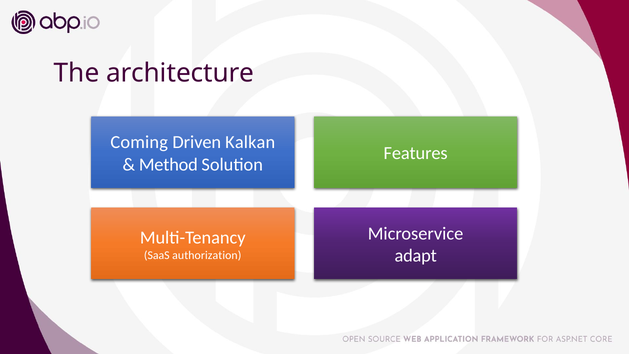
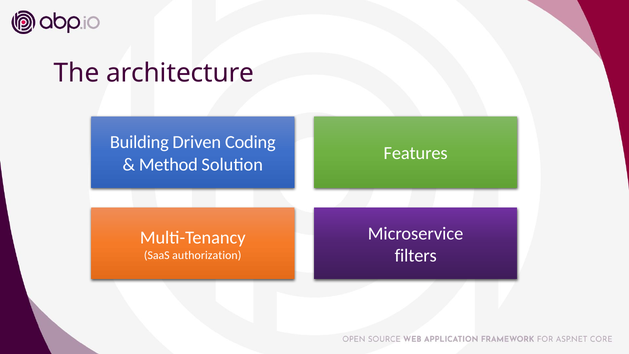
Coming: Coming -> Building (139, 142)
Kalkan: Kalkan -> Coding (250, 142)
adapt: adapt -> filters (416, 256)
